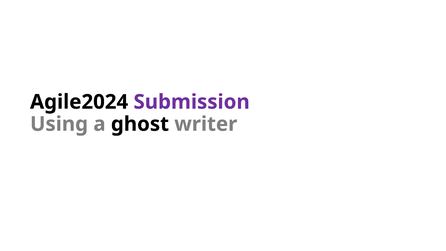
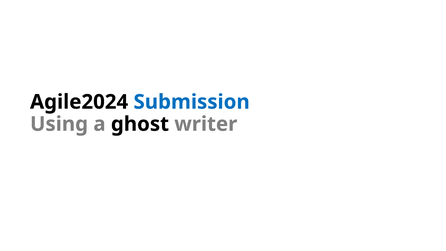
Submission colour: purple -> blue (192, 102)
